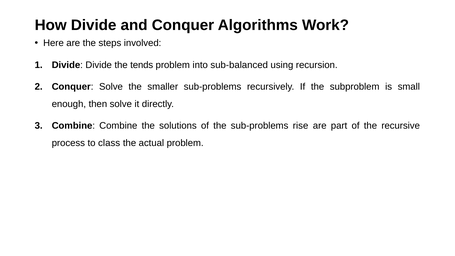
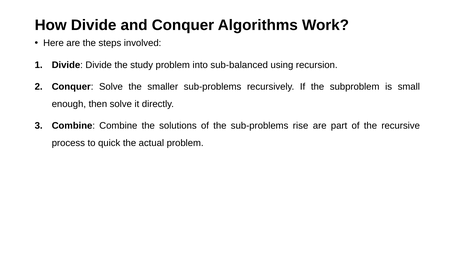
tends: tends -> study (142, 65)
class: class -> quick (109, 143)
